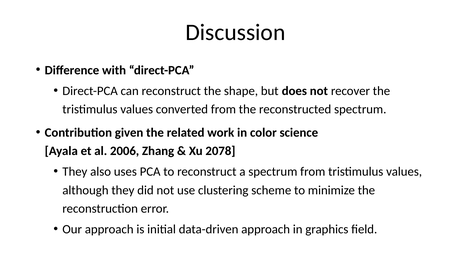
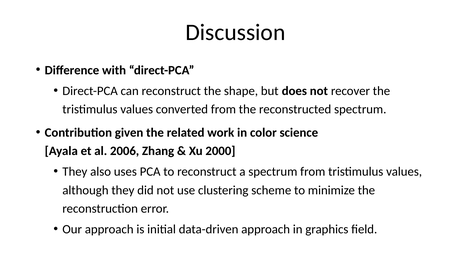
2078: 2078 -> 2000 (220, 151)
